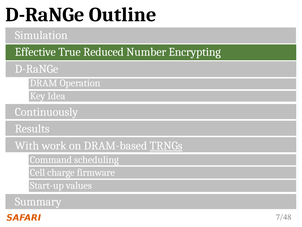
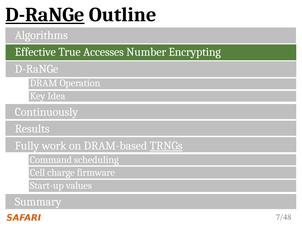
D-RaNGe underline: none -> present (45, 15)
Simulation: Simulation -> Algorithms (41, 35)
Reduced: Reduced -> Accesses (103, 52)
With: With -> Fully (27, 145)
